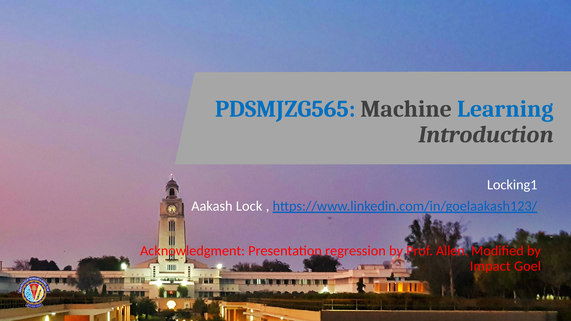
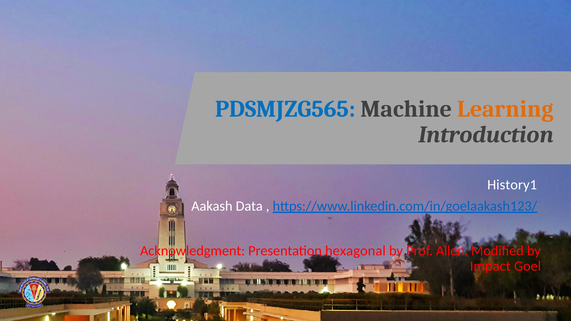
Learning colour: blue -> orange (505, 109)
Locking1: Locking1 -> History1 (512, 185)
Lock: Lock -> Data (249, 206)
regression: regression -> hexagonal (355, 251)
